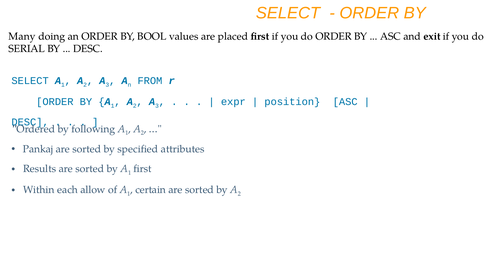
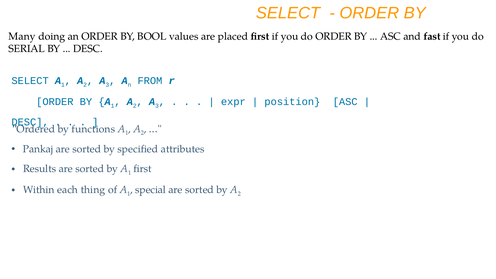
exit: exit -> fast (432, 36)
following: following -> functions (93, 129)
allow: allow -> thing (93, 190)
certain: certain -> special (151, 190)
